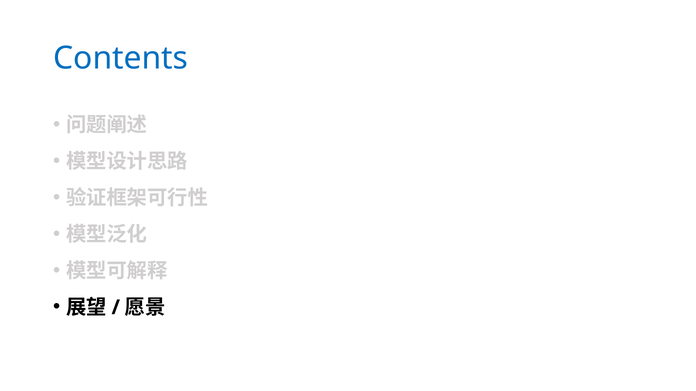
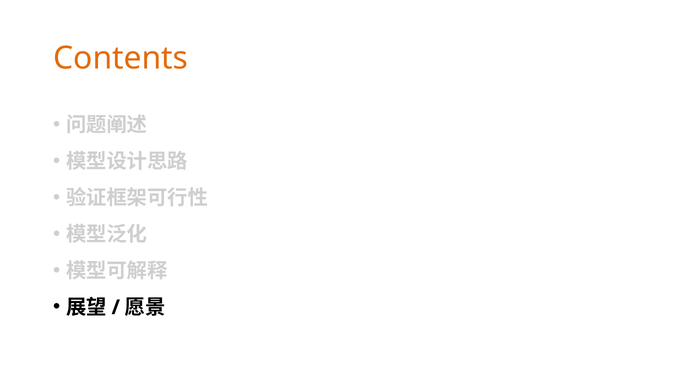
Contents colour: blue -> orange (121, 58)
